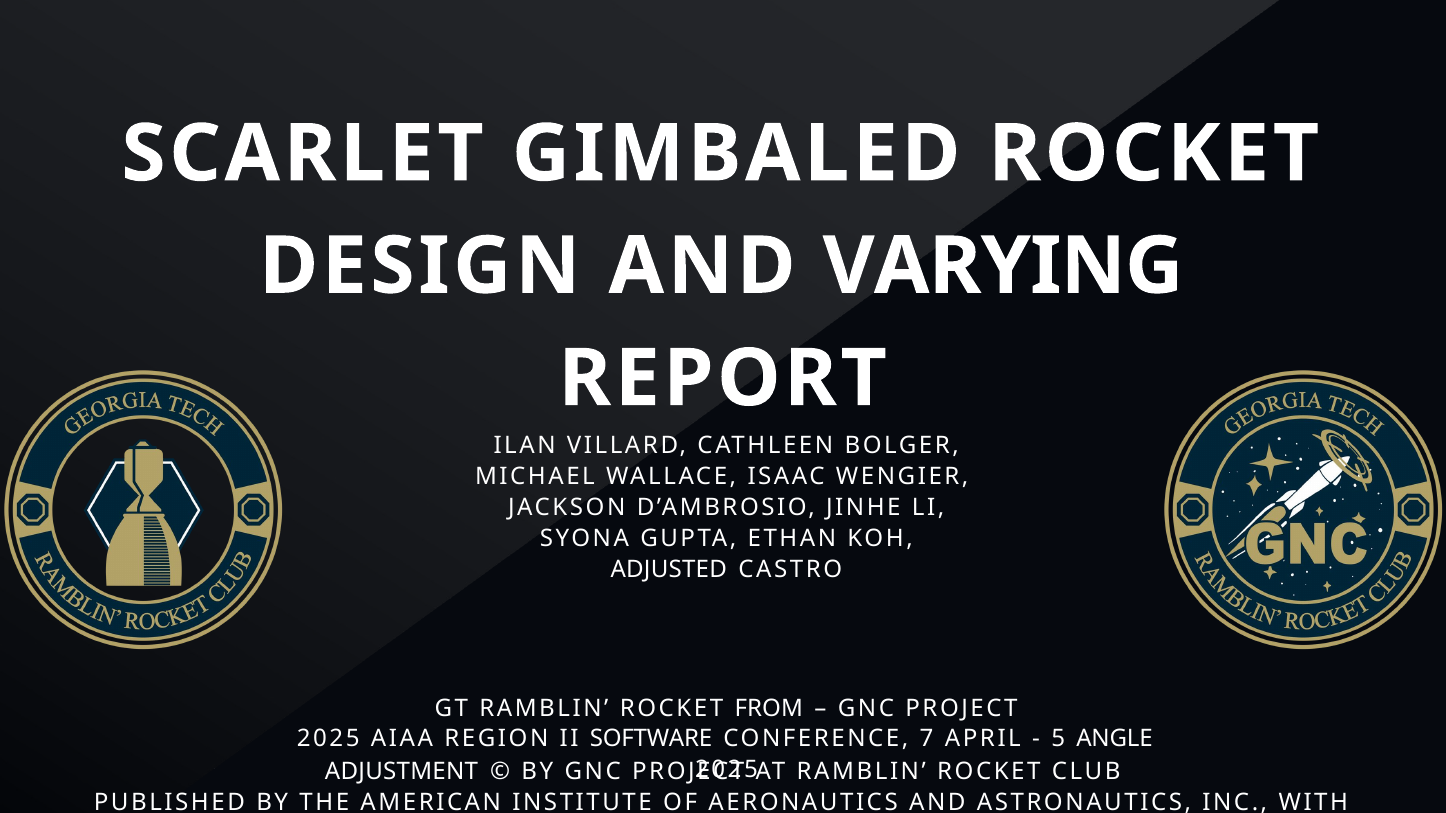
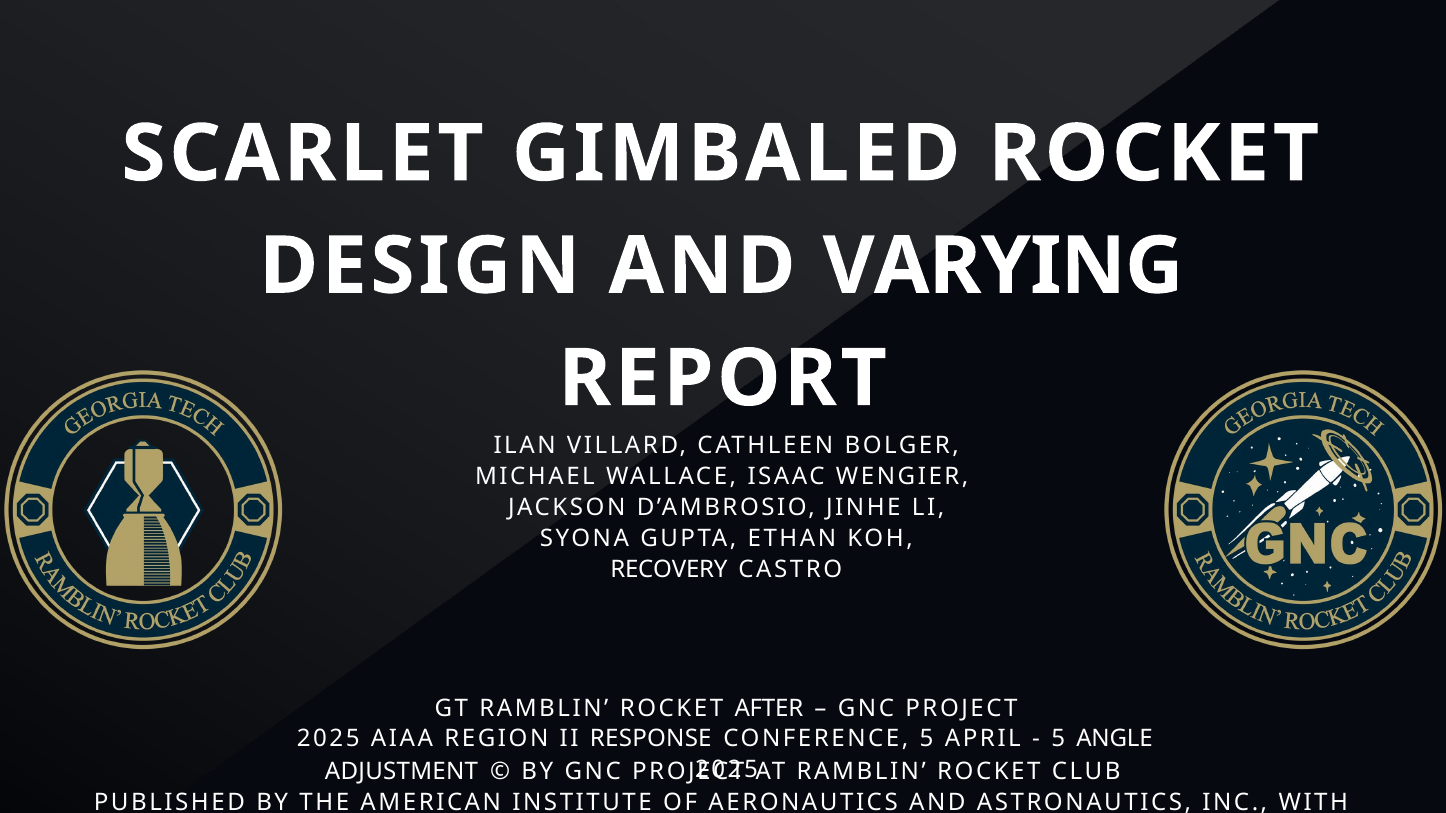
ADJUSTED: ADJUSTED -> RECOVERY (669, 569)
FROM: FROM -> AFTER (769, 709)
SOFTWARE: SOFTWARE -> RESPONSE (651, 739)
CONFERENCE 7: 7 -> 5 (927, 739)
